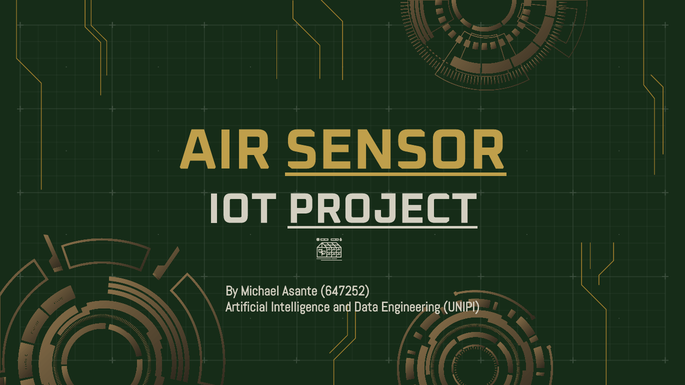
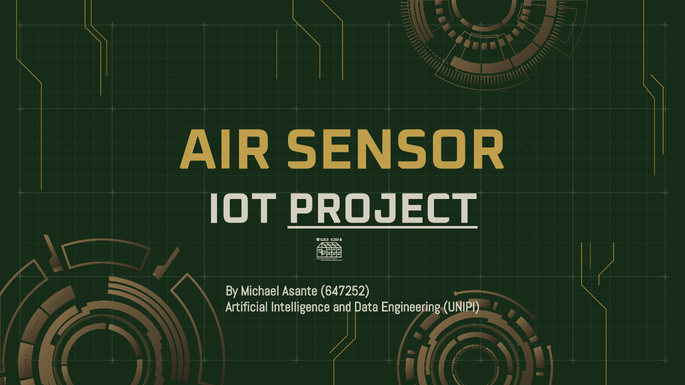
SENSOR underline: present -> none (396, 150)
